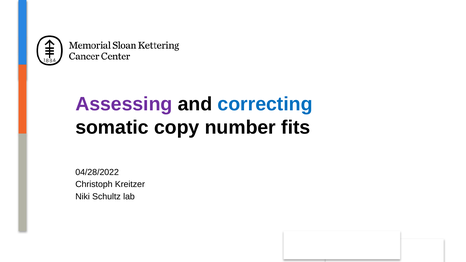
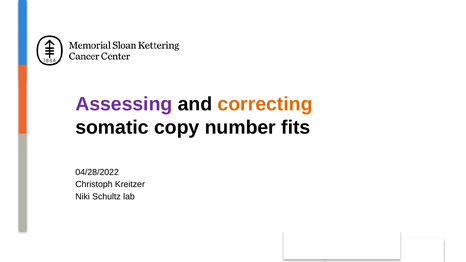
correcting colour: blue -> orange (265, 104)
